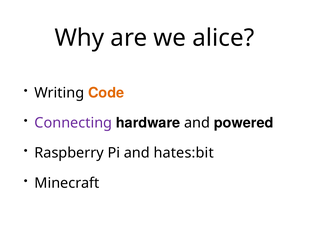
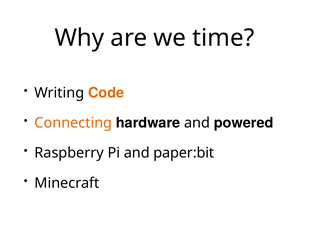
alice: alice -> time (223, 38)
Connecting colour: purple -> orange (73, 123)
hates:bit: hates:bit -> paper:bit (184, 153)
